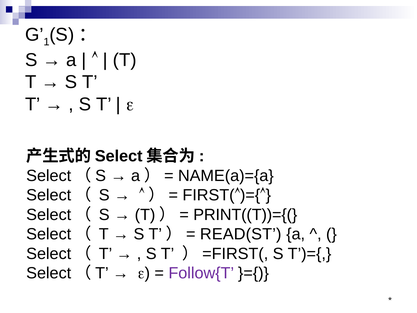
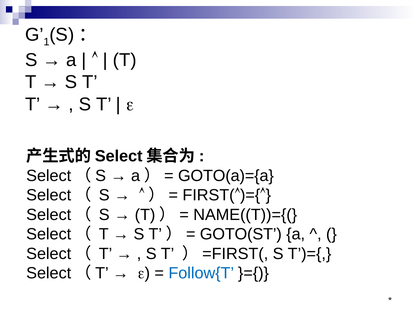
NAME(a)={a: NAME(a)={a -> GOTO(a)={a (226, 176)
PRINT((T))={(: PRINT((T))={( -> NAME((T))={( (245, 215)
READ(ST: READ(ST -> GOTO(ST (241, 234)
Follow{T colour: purple -> blue (201, 273)
